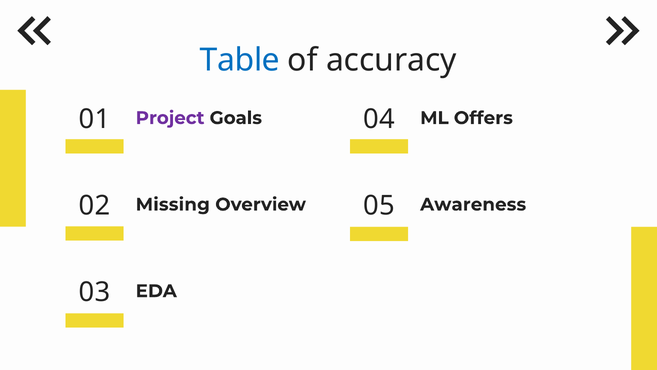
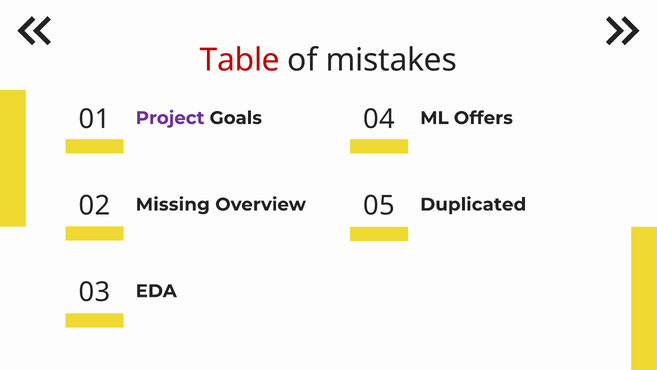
Table colour: blue -> red (240, 60)
accuracy: accuracy -> mistakes (391, 60)
Awareness: Awareness -> Duplicated (473, 204)
